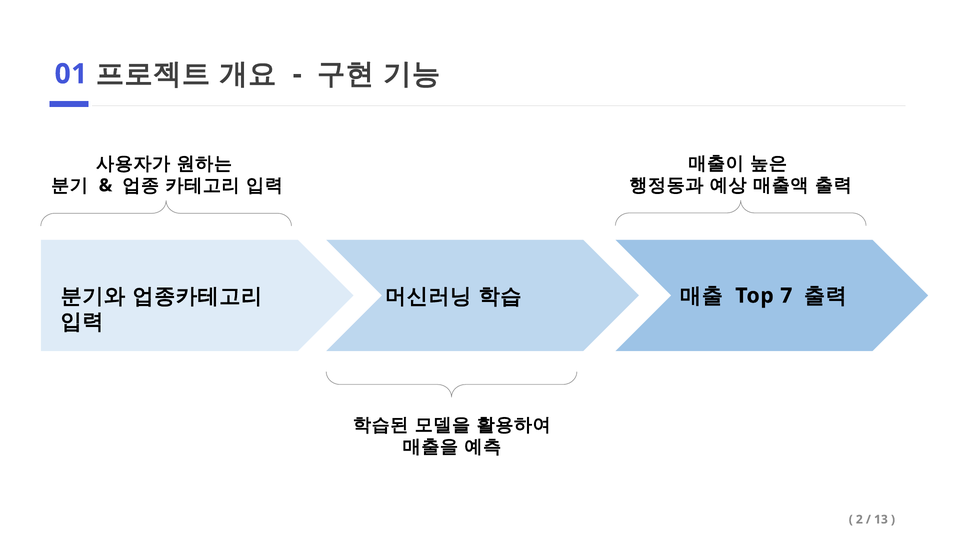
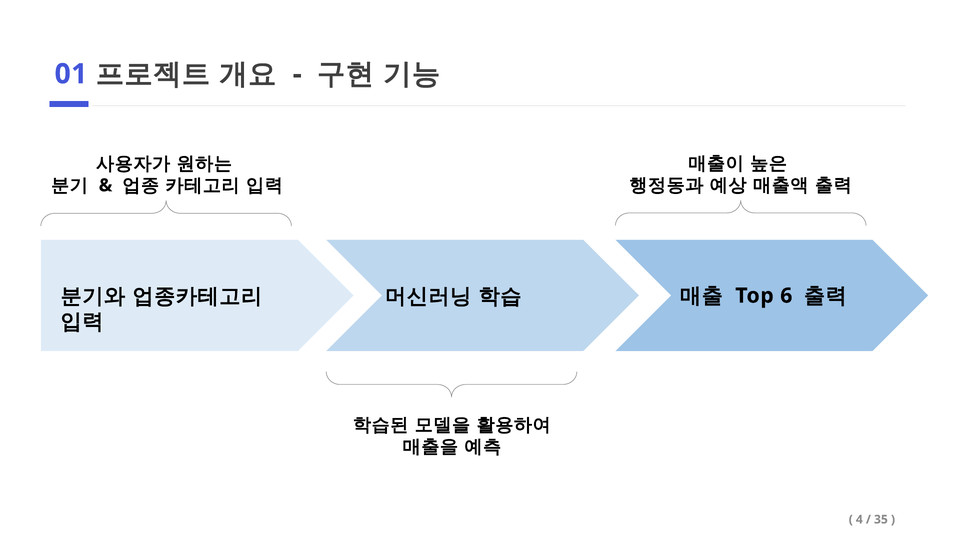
7: 7 -> 6 (786, 296)
2: 2 -> 4 (859, 520)
13: 13 -> 35 (881, 520)
